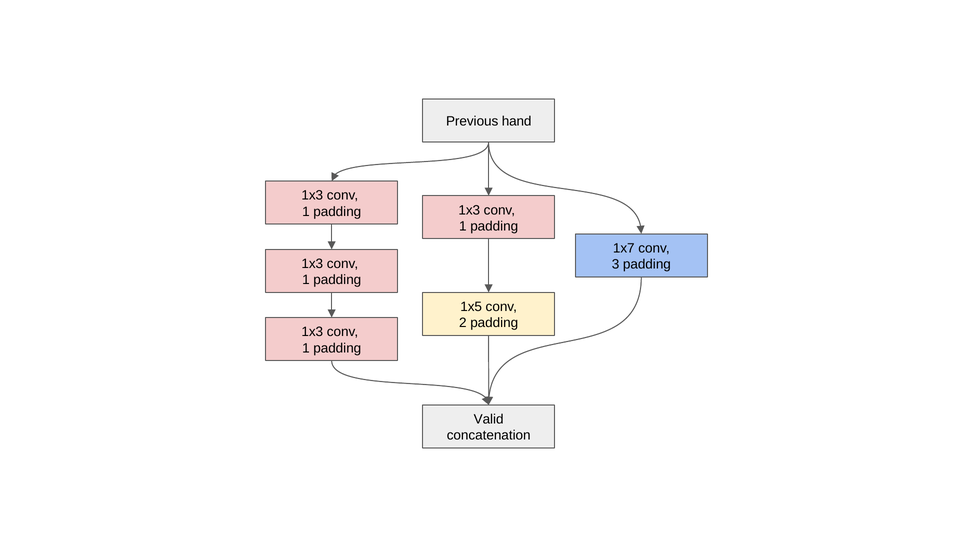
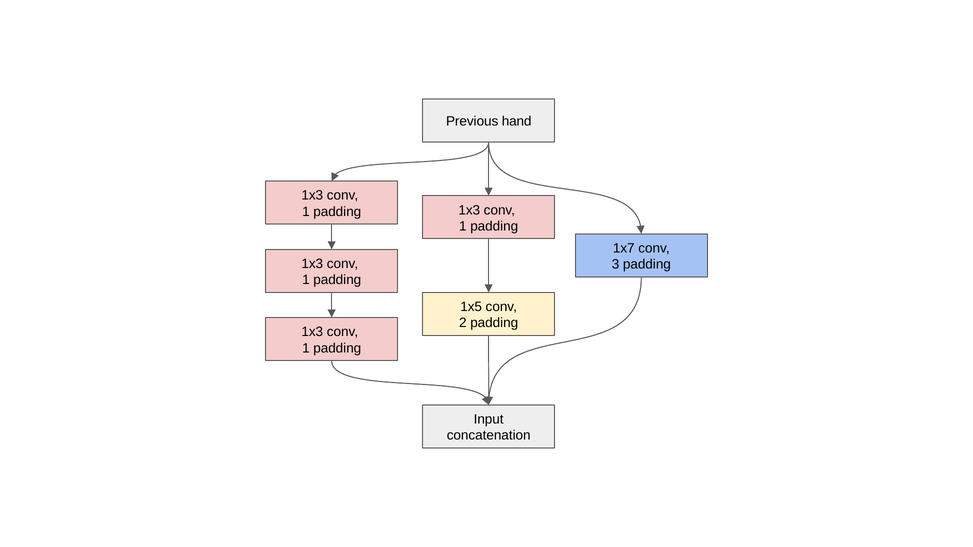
Valid: Valid -> Input (489, 419)
